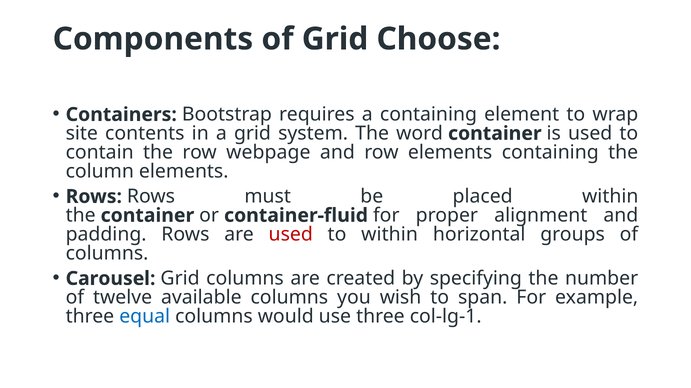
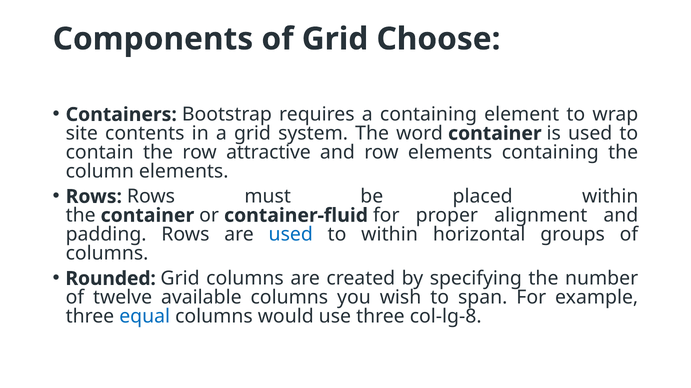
webpage: webpage -> attractive (268, 153)
used colour: red -> blue (291, 235)
Carousel: Carousel -> Rounded (111, 279)
col-lg-1: col-lg-1 -> col-lg-8 (446, 317)
